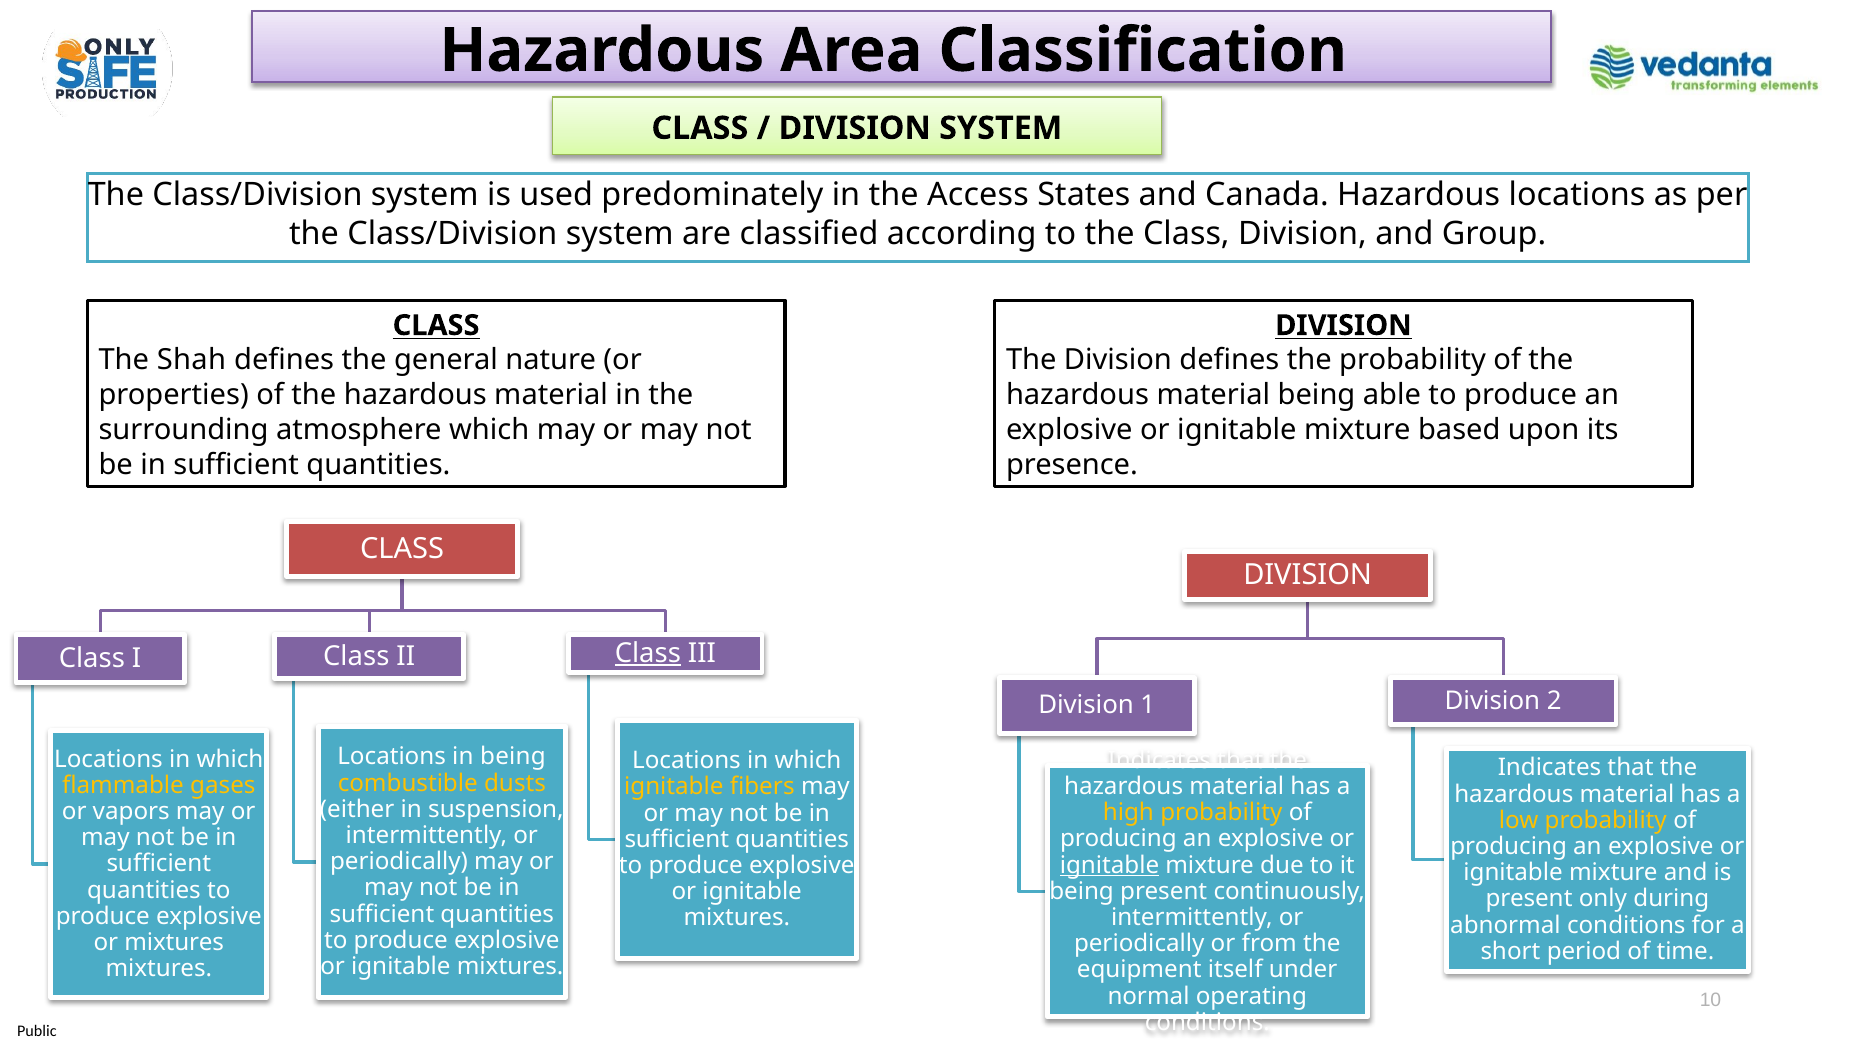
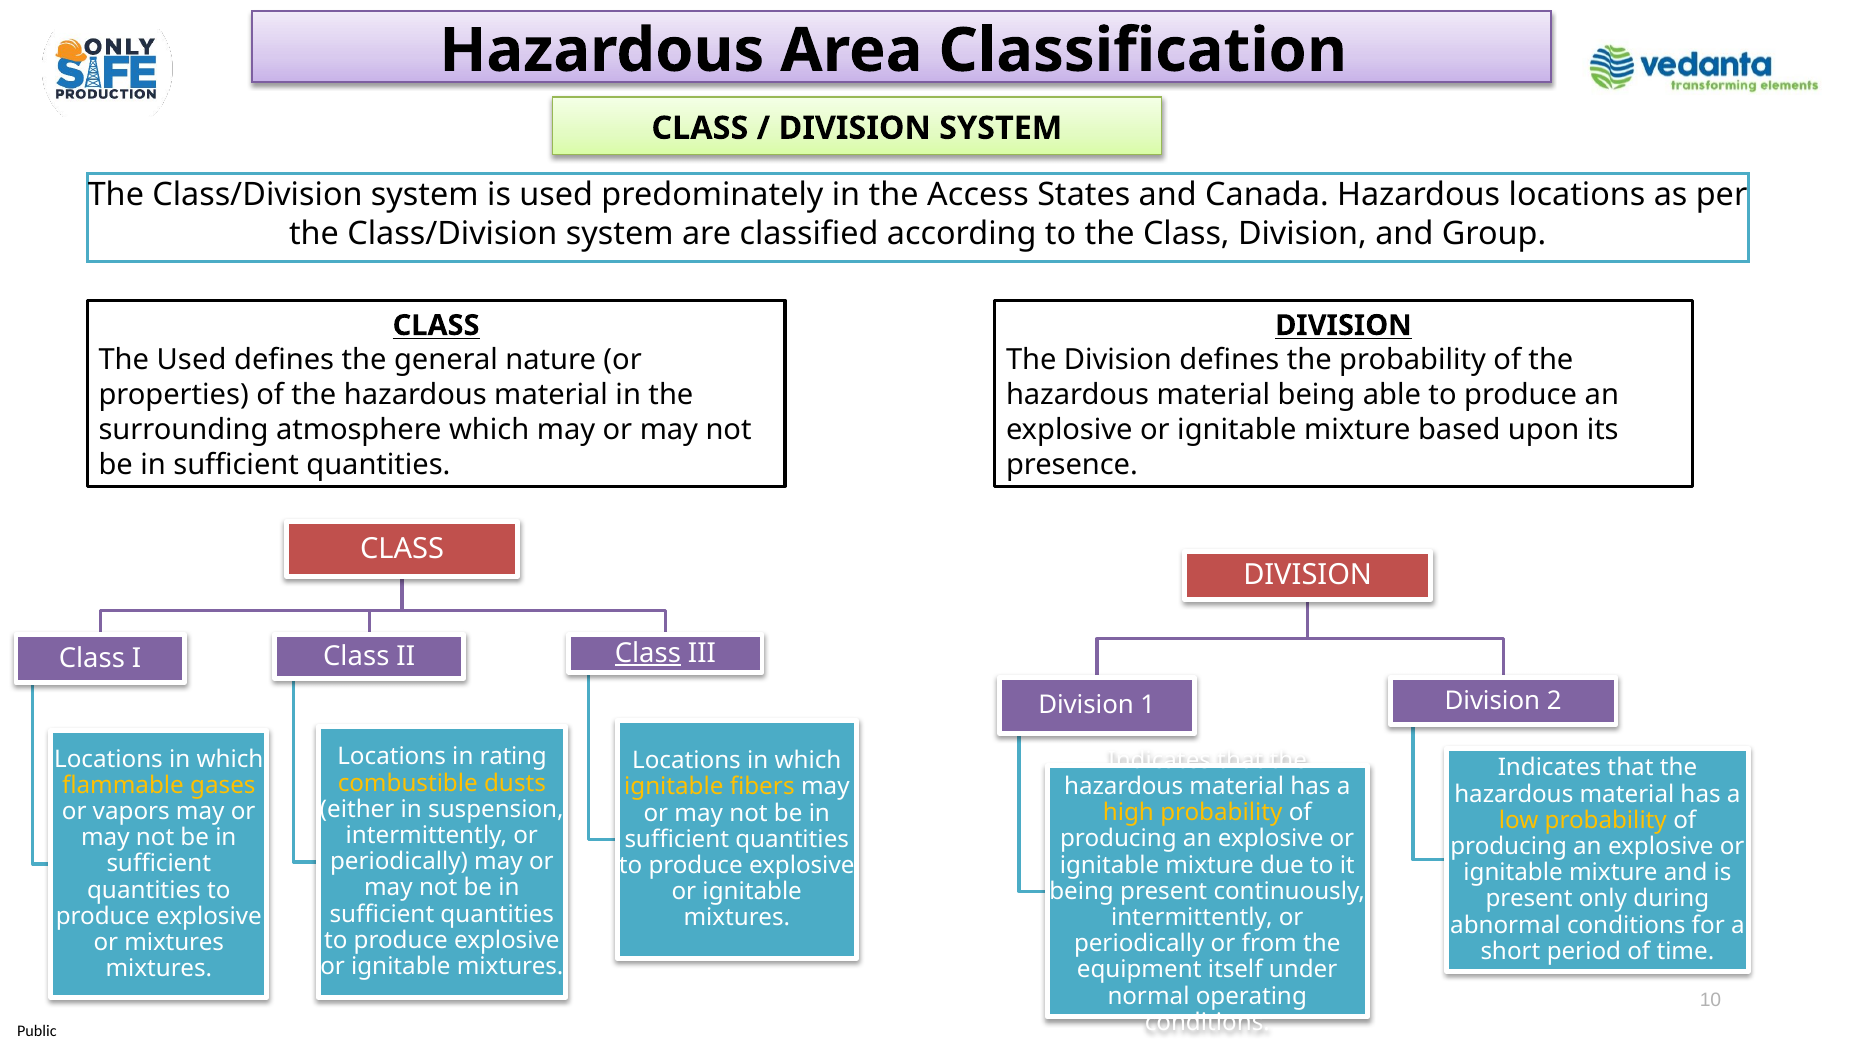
The Shah: Shah -> Used (192, 360)
in being: being -> rating (513, 757)
ignitable underline: present -> none (1109, 865)
